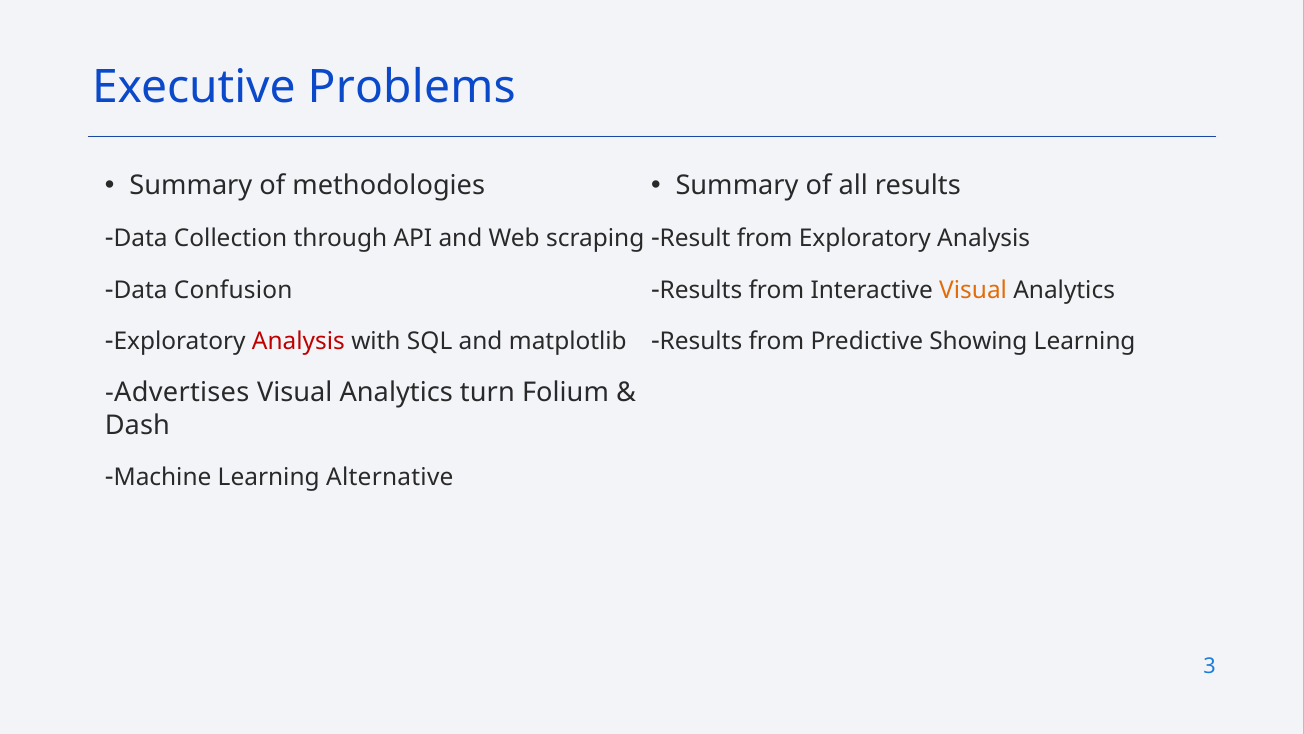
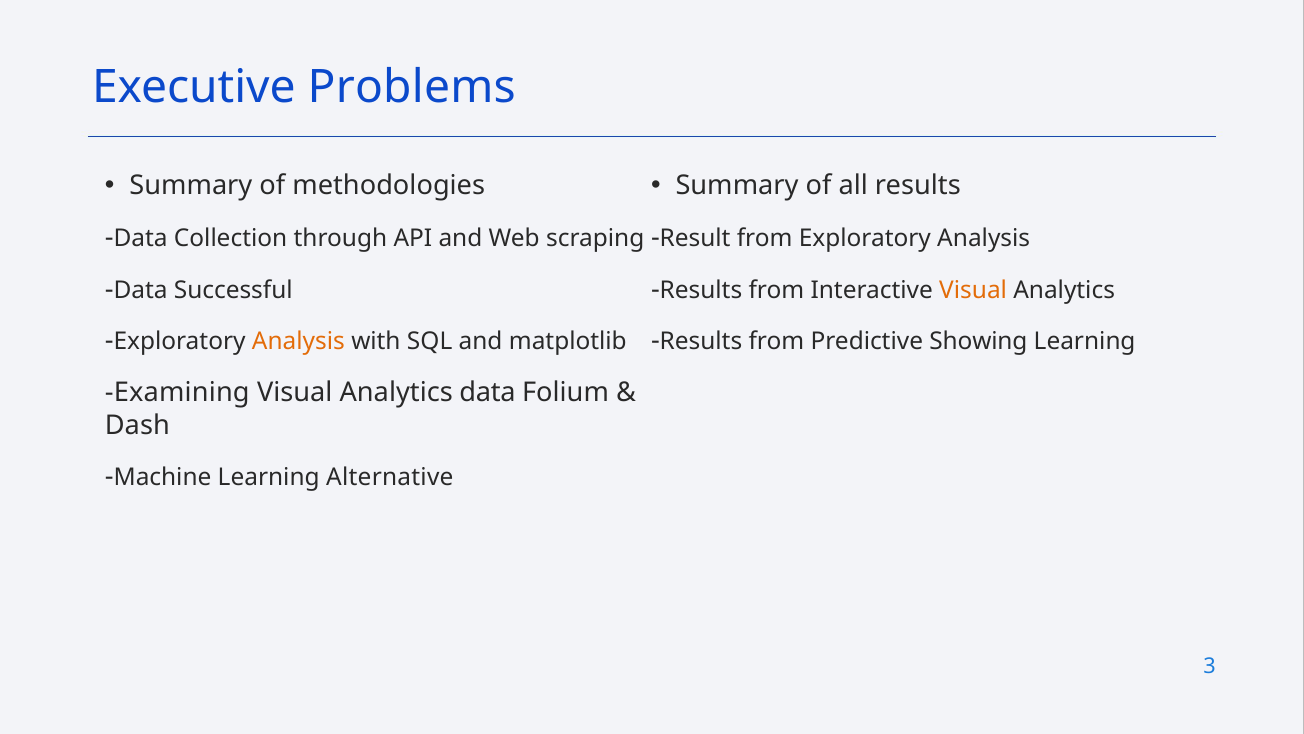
Confusion: Confusion -> Successful (233, 290)
Analysis colour: red -> orange (298, 341)
Advertises: Advertises -> Examining (177, 392)
Analytics turn: turn -> data (488, 392)
